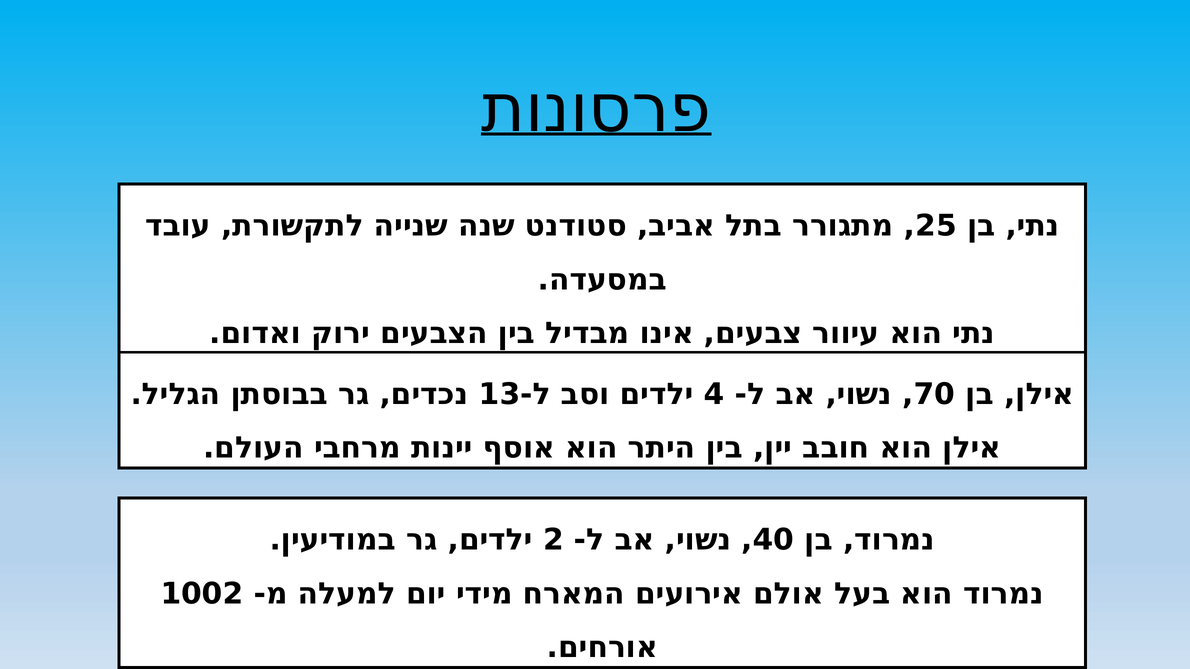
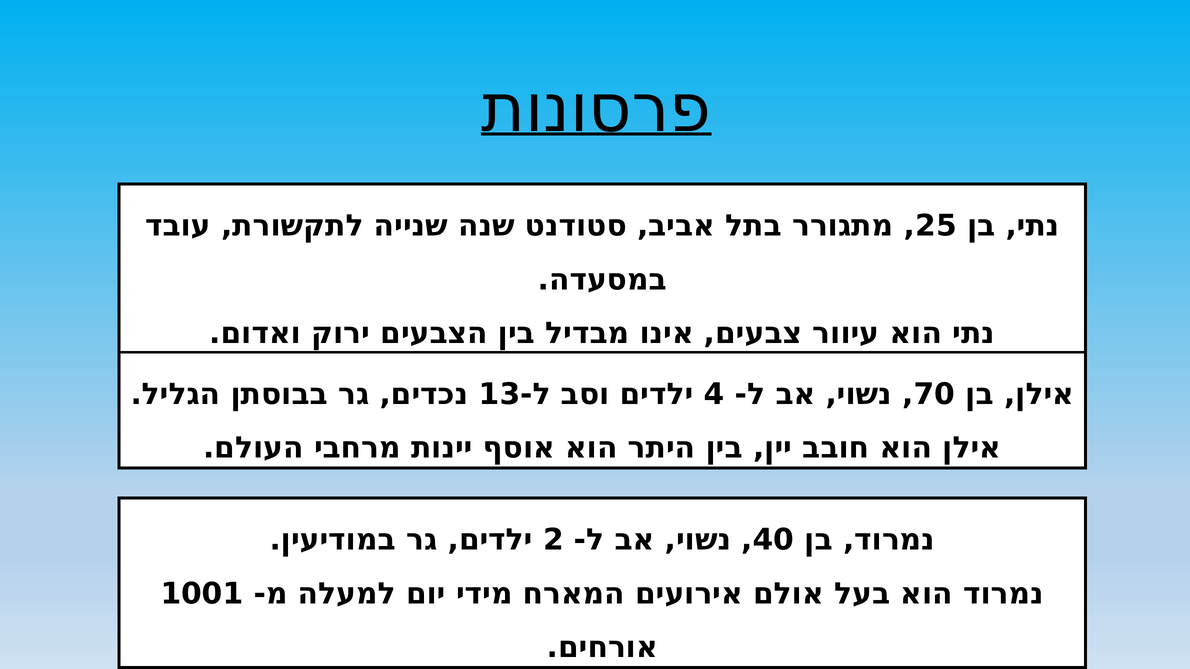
1002: 1002 -> 1001 (202, 594)
